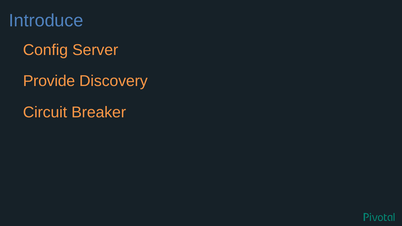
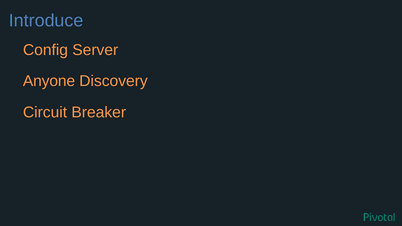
Provide: Provide -> Anyone (49, 81)
